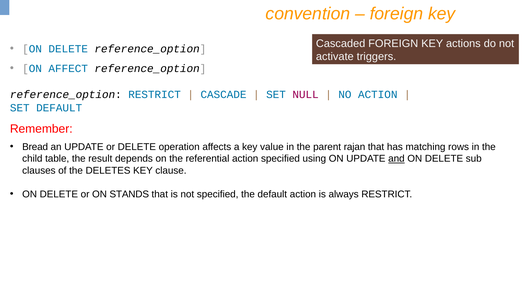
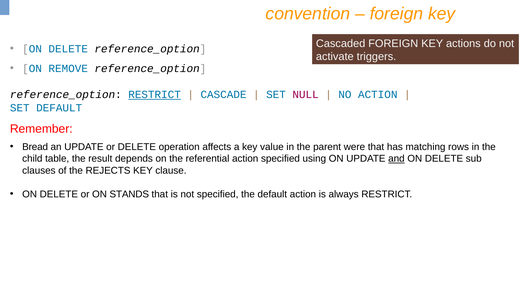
AFFECT: AFFECT -> REMOVE (68, 69)
RESTRICT underline: none -> present (155, 95)
rajan: rajan -> were (354, 147)
DELETES: DELETES -> REJECTS (108, 171)
